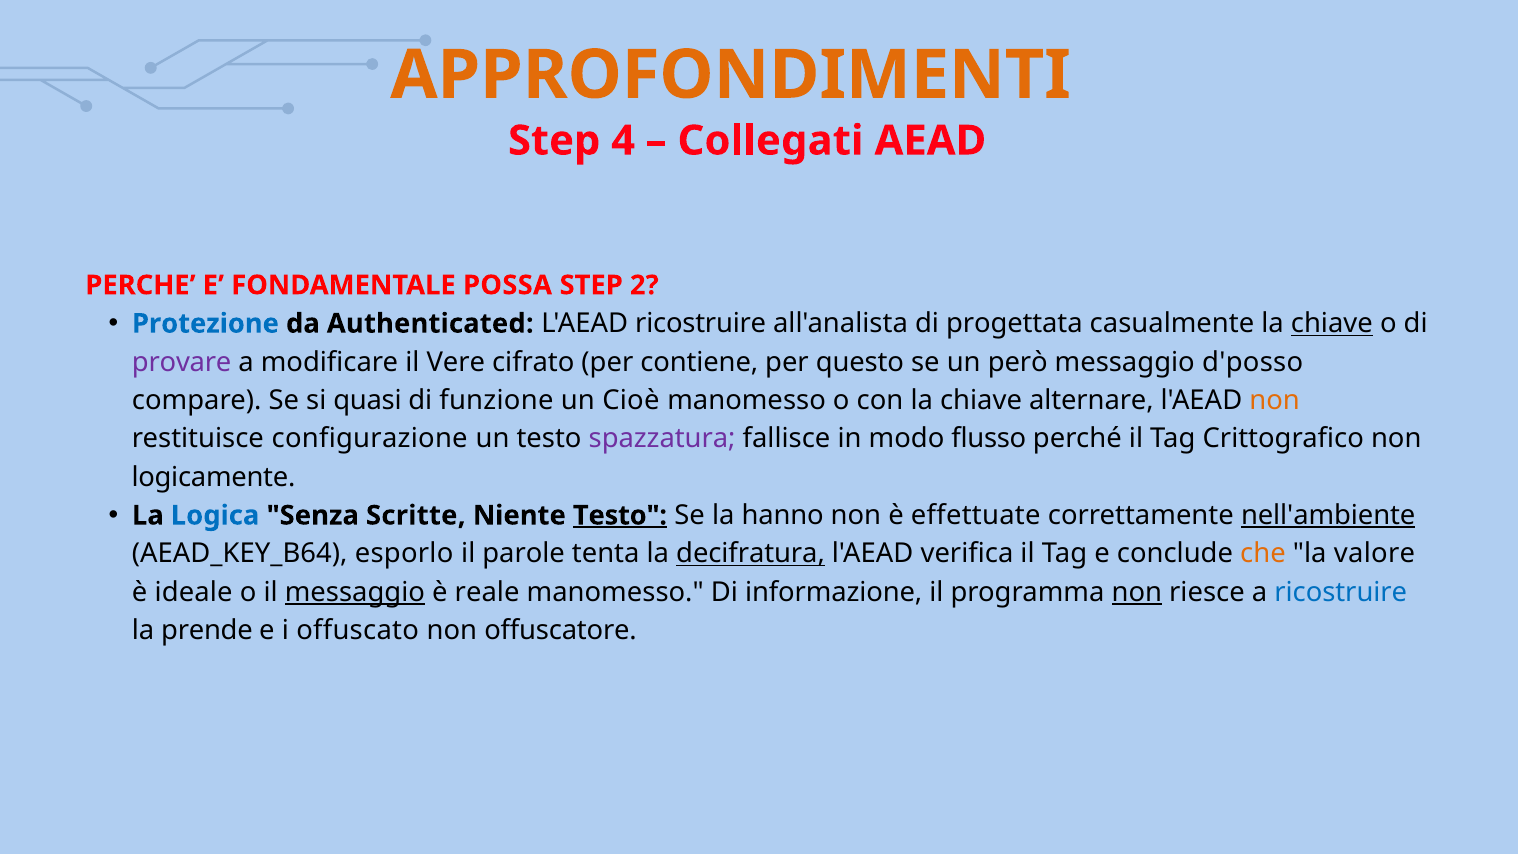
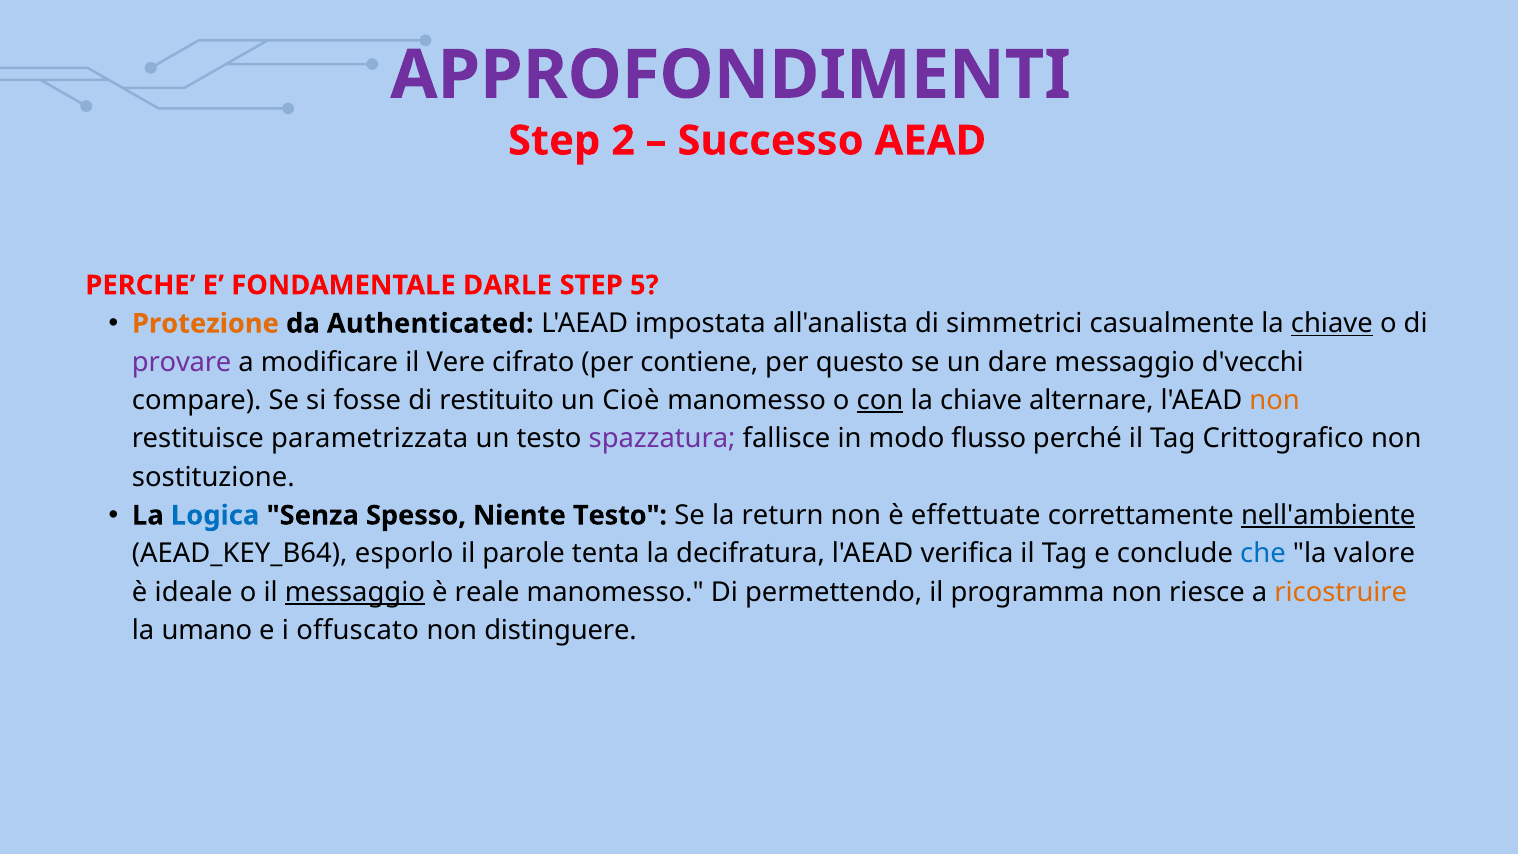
APPROFONDIMENTI colour: orange -> purple (731, 75)
4: 4 -> 2 (623, 141)
Collegati: Collegati -> Successo (771, 141)
POSSA: POSSA -> DARLE (508, 285)
2: 2 -> 5 (644, 285)
Protezione colour: blue -> orange (205, 324)
L'AEAD ricostruire: ricostruire -> impostata (701, 324)
progettata: progettata -> simmetrici (1014, 324)
però: però -> dare (1018, 362)
d'posso: d'posso -> d'vecchi (1253, 362)
quasi: quasi -> fosse (367, 400)
funzione: funzione -> restituito (497, 400)
con underline: none -> present (880, 400)
configurazione: configurazione -> parametrizzata (370, 439)
logicamente: logicamente -> sostituzione (213, 477)
Scritte: Scritte -> Spesso (416, 515)
Testo underline: present -> none (620, 515)
hanno: hanno -> return (783, 515)
decifratura underline: present -> none (751, 554)
che colour: orange -> blue (1263, 554)
informazione: informazione -> permettendo (834, 592)
non underline: present -> none (1137, 592)
ricostruire colour: blue -> orange (1341, 592)
prende: prende -> umano (207, 630)
offuscatore: offuscatore -> distinguere (561, 630)
